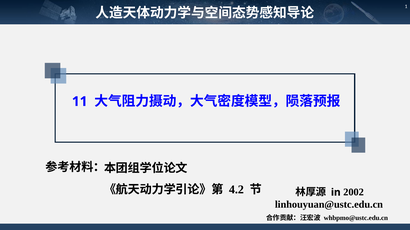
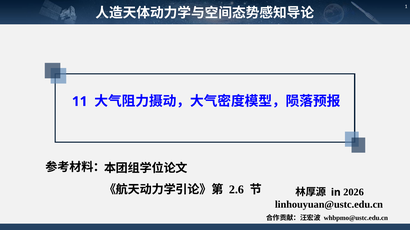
4.2: 4.2 -> 2.6 (236, 190)
2002: 2002 -> 2026 (354, 193)
